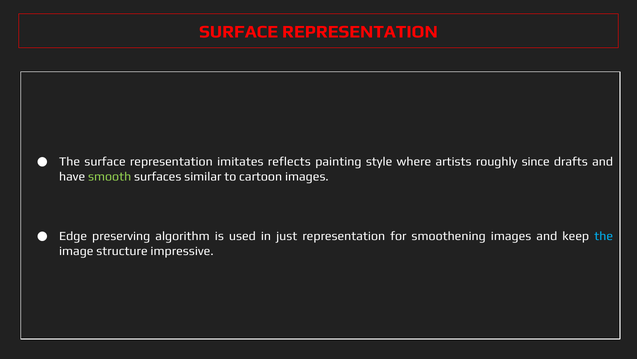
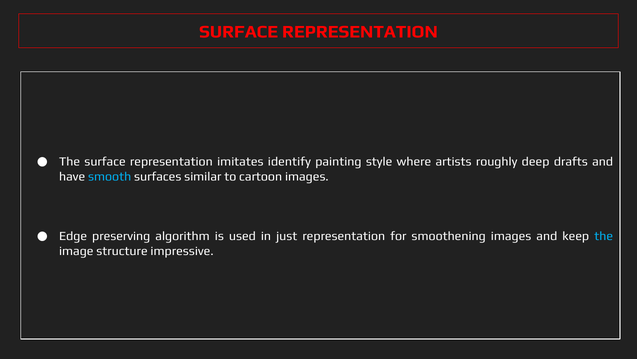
reflects: reflects -> identify (289, 161)
since: since -> deep (536, 161)
smooth colour: light green -> light blue (110, 176)
